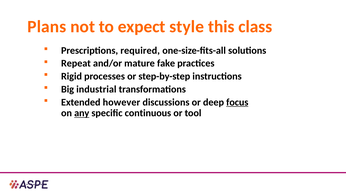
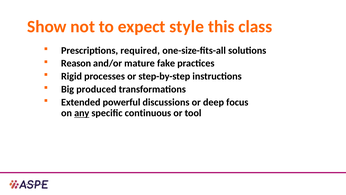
Plans: Plans -> Show (47, 27)
Repeat: Repeat -> Reason (76, 63)
industrial: industrial -> produced (96, 89)
however: however -> powerful (122, 102)
focus underline: present -> none (237, 102)
